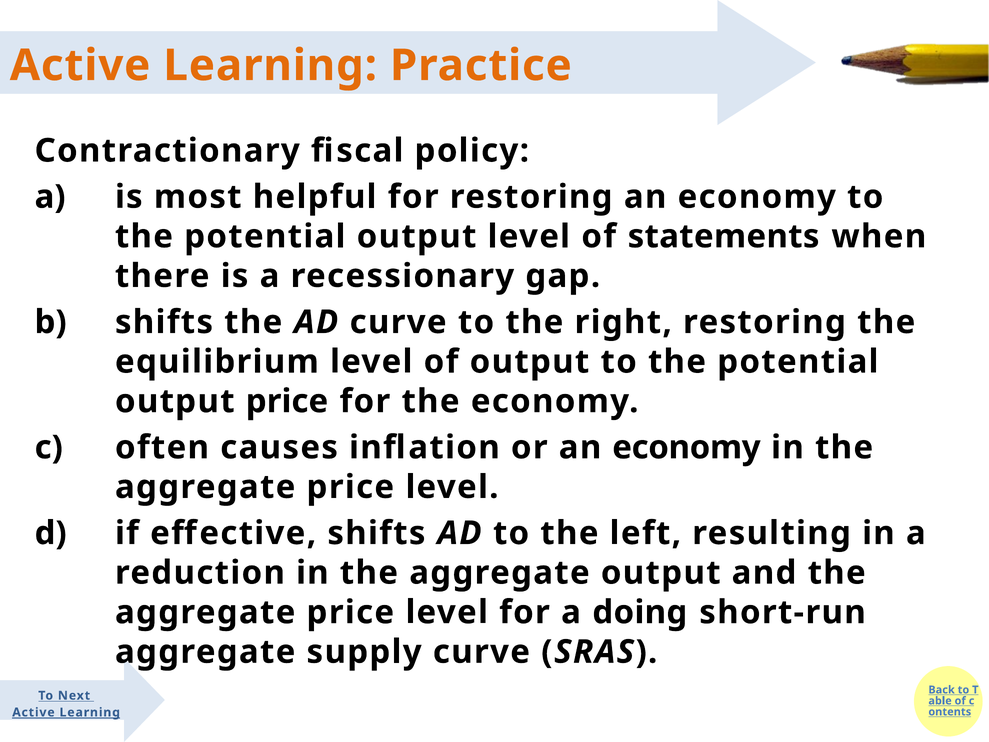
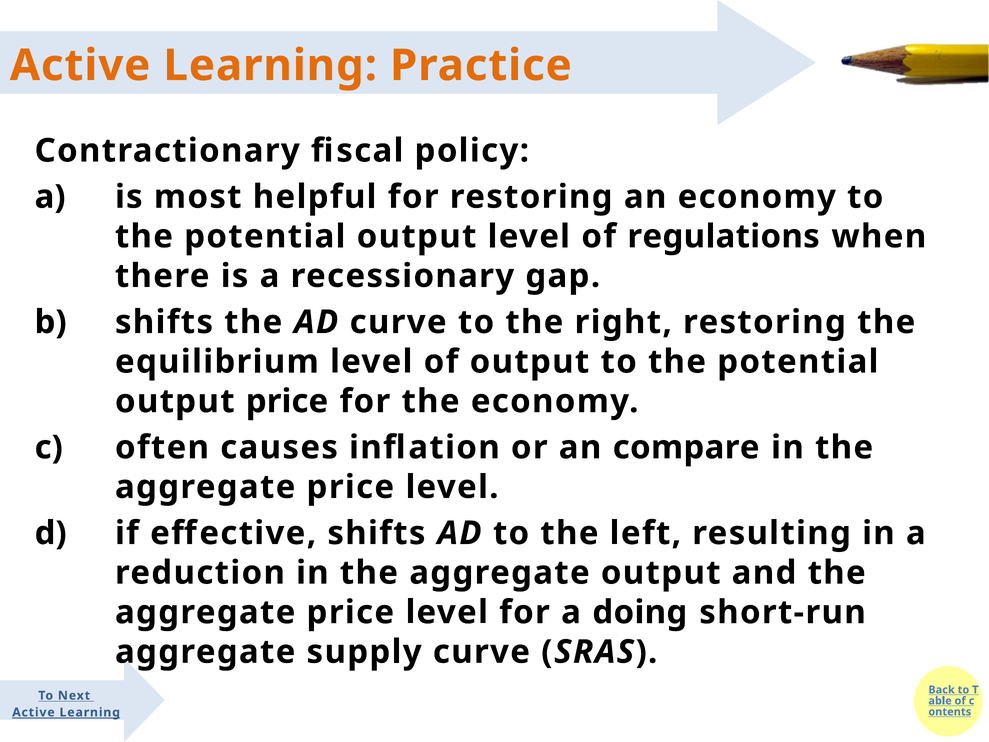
statements: statements -> regulations (724, 236)
or an economy: economy -> compare (686, 447)
